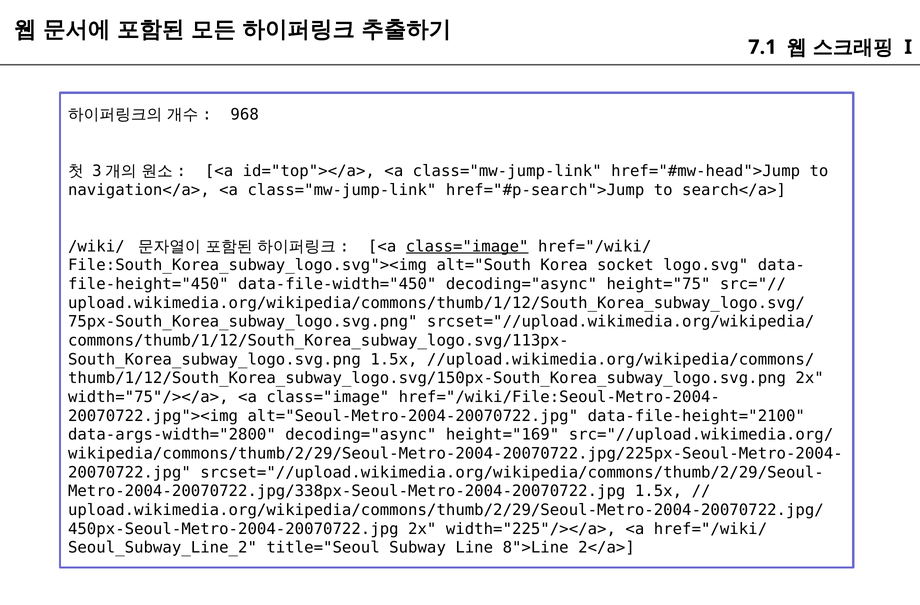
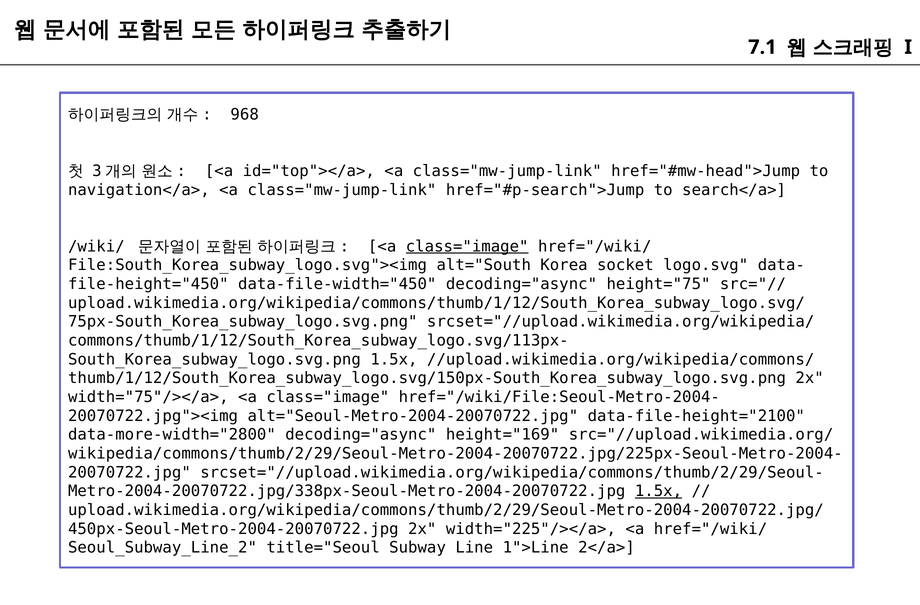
data-args-width="2800: data-args-width="2800 -> data-more-width="2800 (172, 434)
1.5x underline: none -> present (659, 491)
8">Line: 8">Line -> 1">Line (536, 547)
